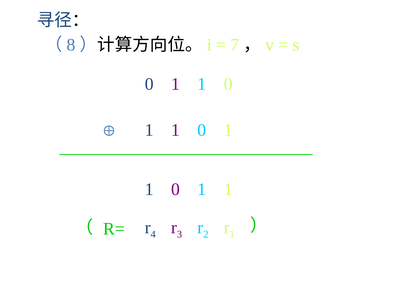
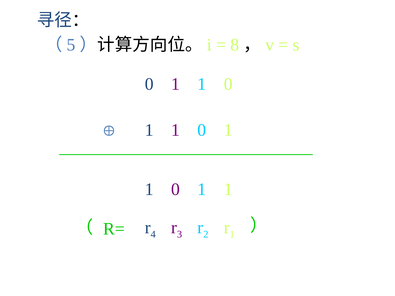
8: 8 -> 5 (71, 45)
7: 7 -> 8 (235, 45)
